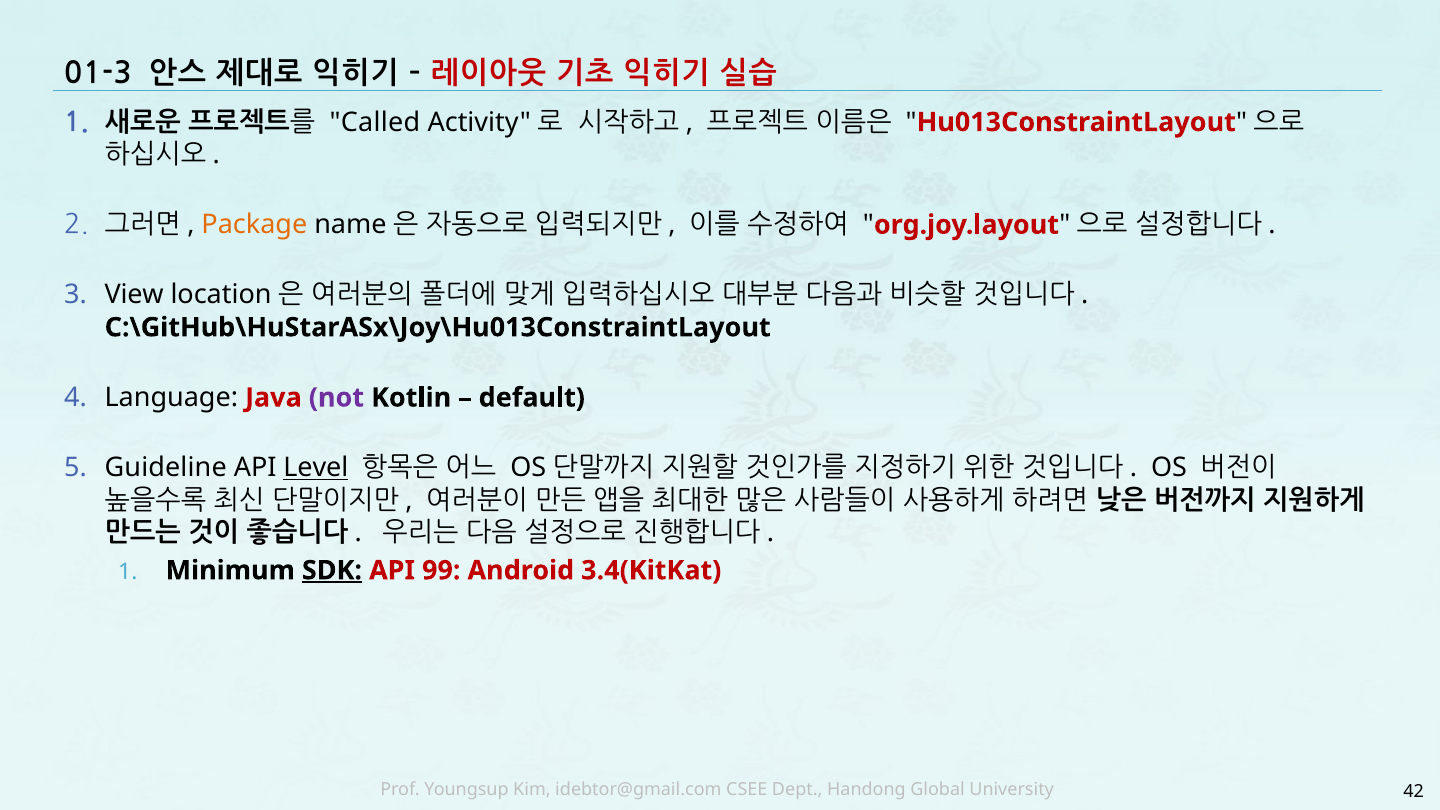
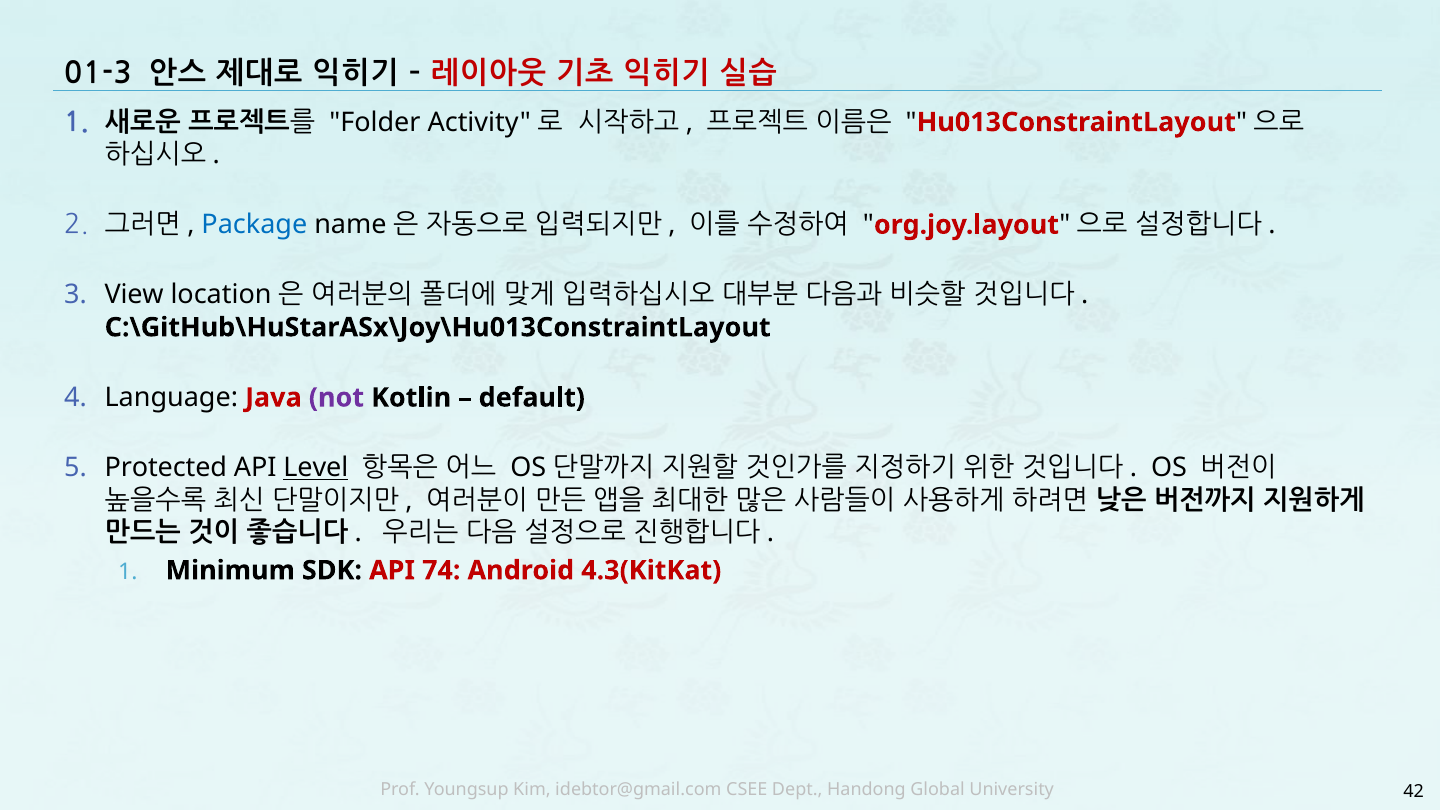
Called: Called -> Folder (375, 122)
Package colour: orange -> blue (254, 225)
Guideline: Guideline -> Protected (166, 468)
SDK underline: present -> none (332, 570)
99: 99 -> 74 (441, 570)
3.4(KitKat: 3.4(KitKat -> 4.3(KitKat (651, 570)
